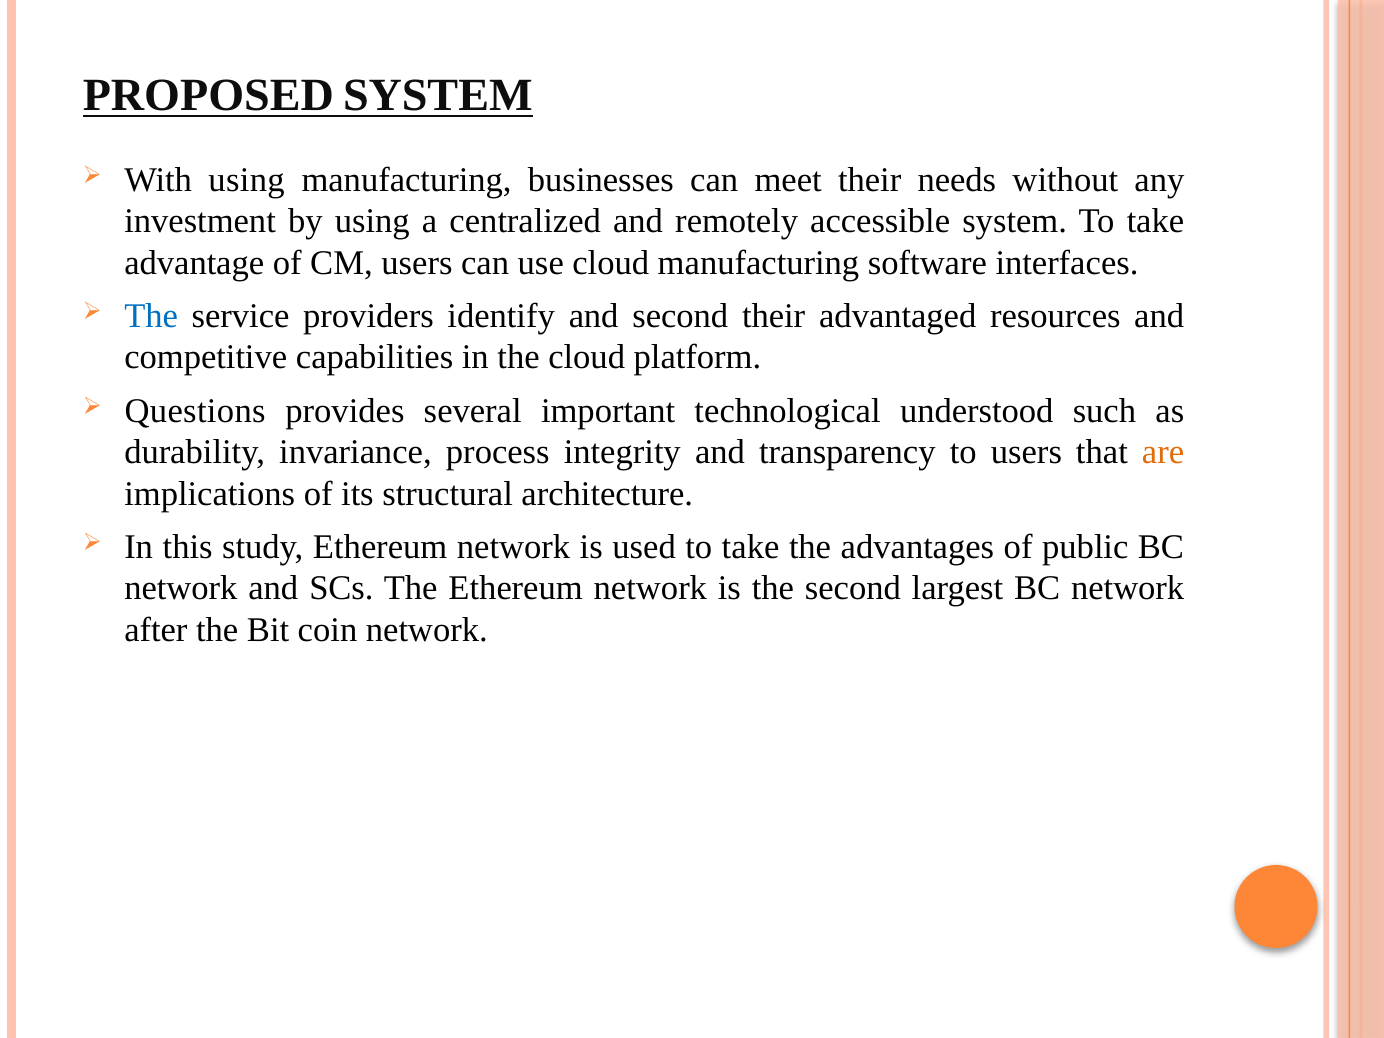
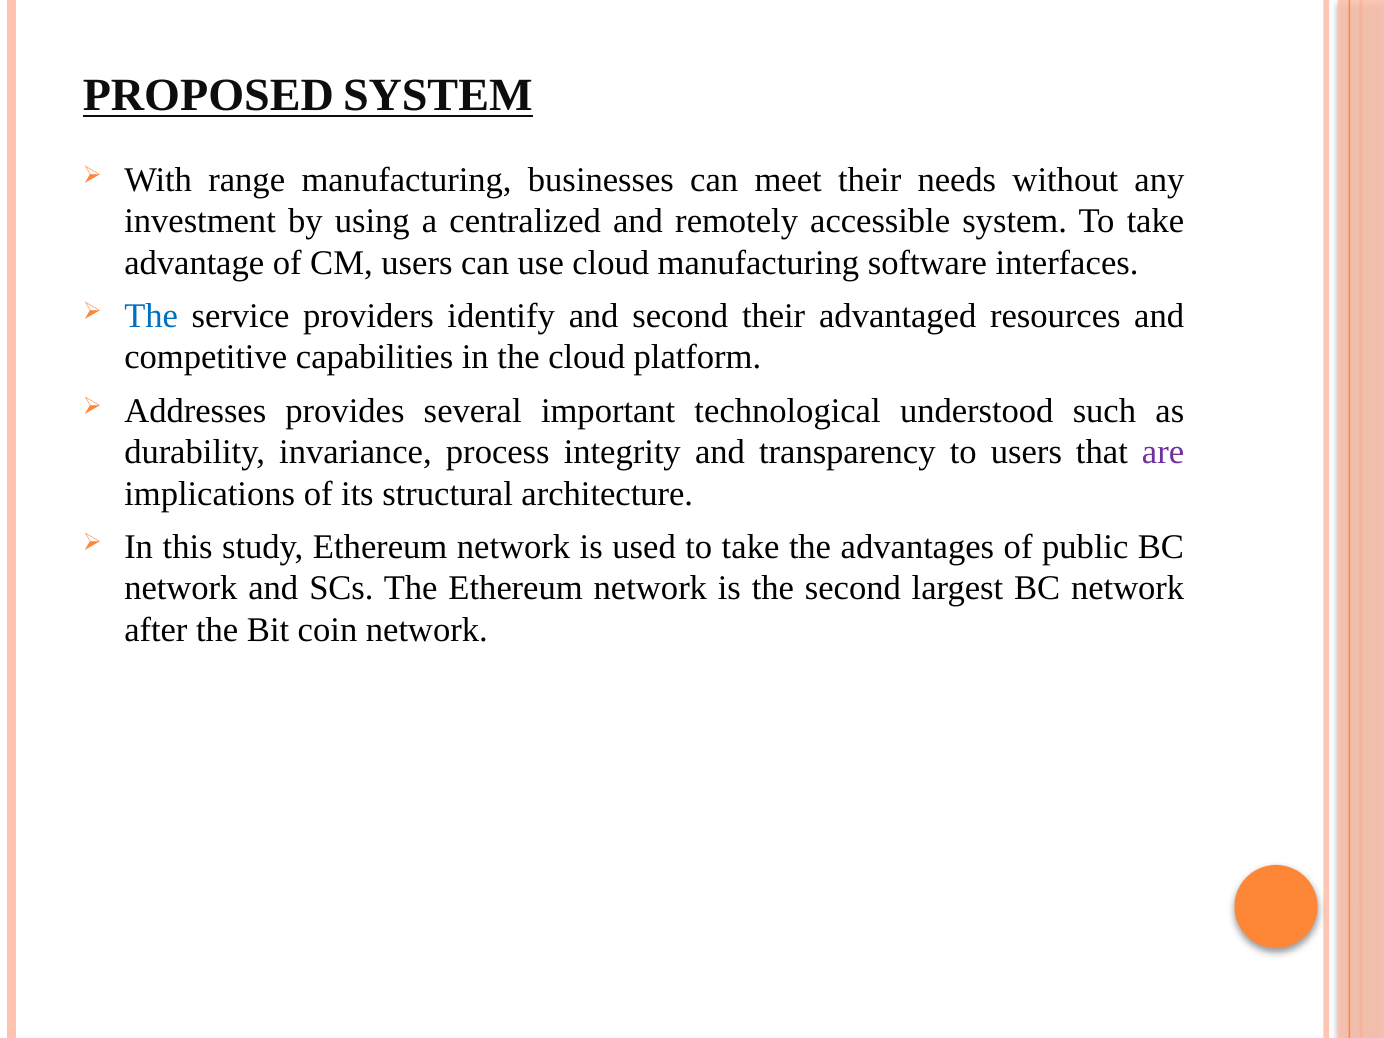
With using: using -> range (247, 180)
Questions: Questions -> Addresses (195, 411)
are colour: orange -> purple (1163, 452)
